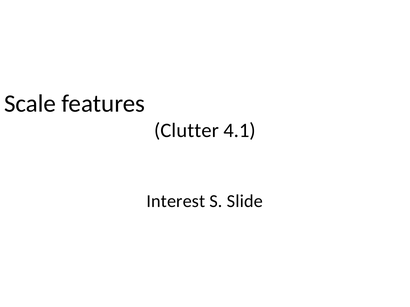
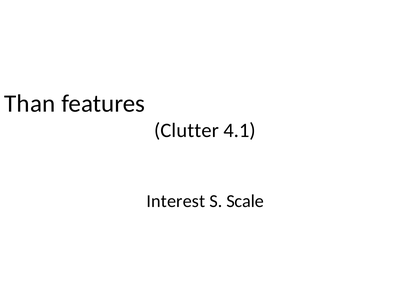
Scale: Scale -> Than (30, 104)
Slide: Slide -> Scale (245, 201)
